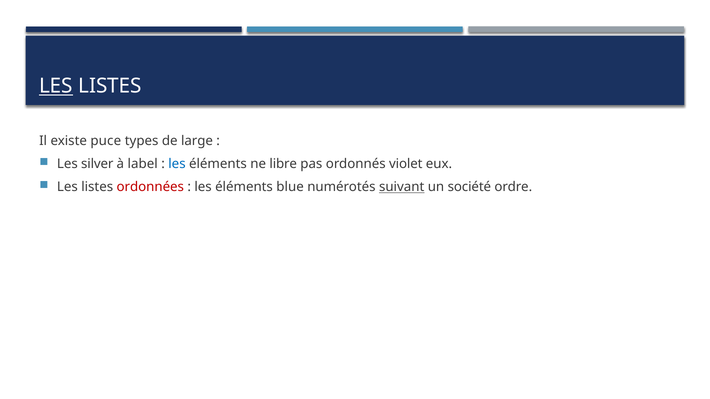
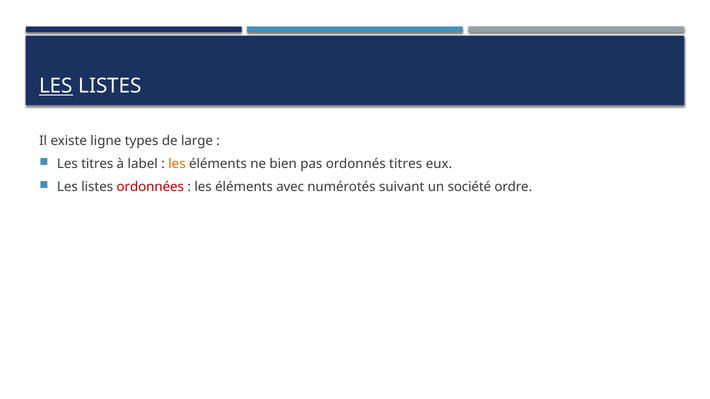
puce: puce -> ligne (106, 141)
Les silver: silver -> titres (97, 164)
les colour: blue -> orange (177, 164)
libre: libre -> bien (283, 164)
ordonnés violet: violet -> titres (406, 164)
blue: blue -> avec (290, 187)
suivant underline: present -> none (402, 187)
